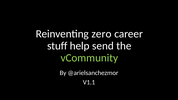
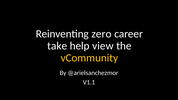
stuff: stuff -> take (57, 46)
send: send -> view (103, 46)
vCommunity colour: light green -> yellow (89, 58)
